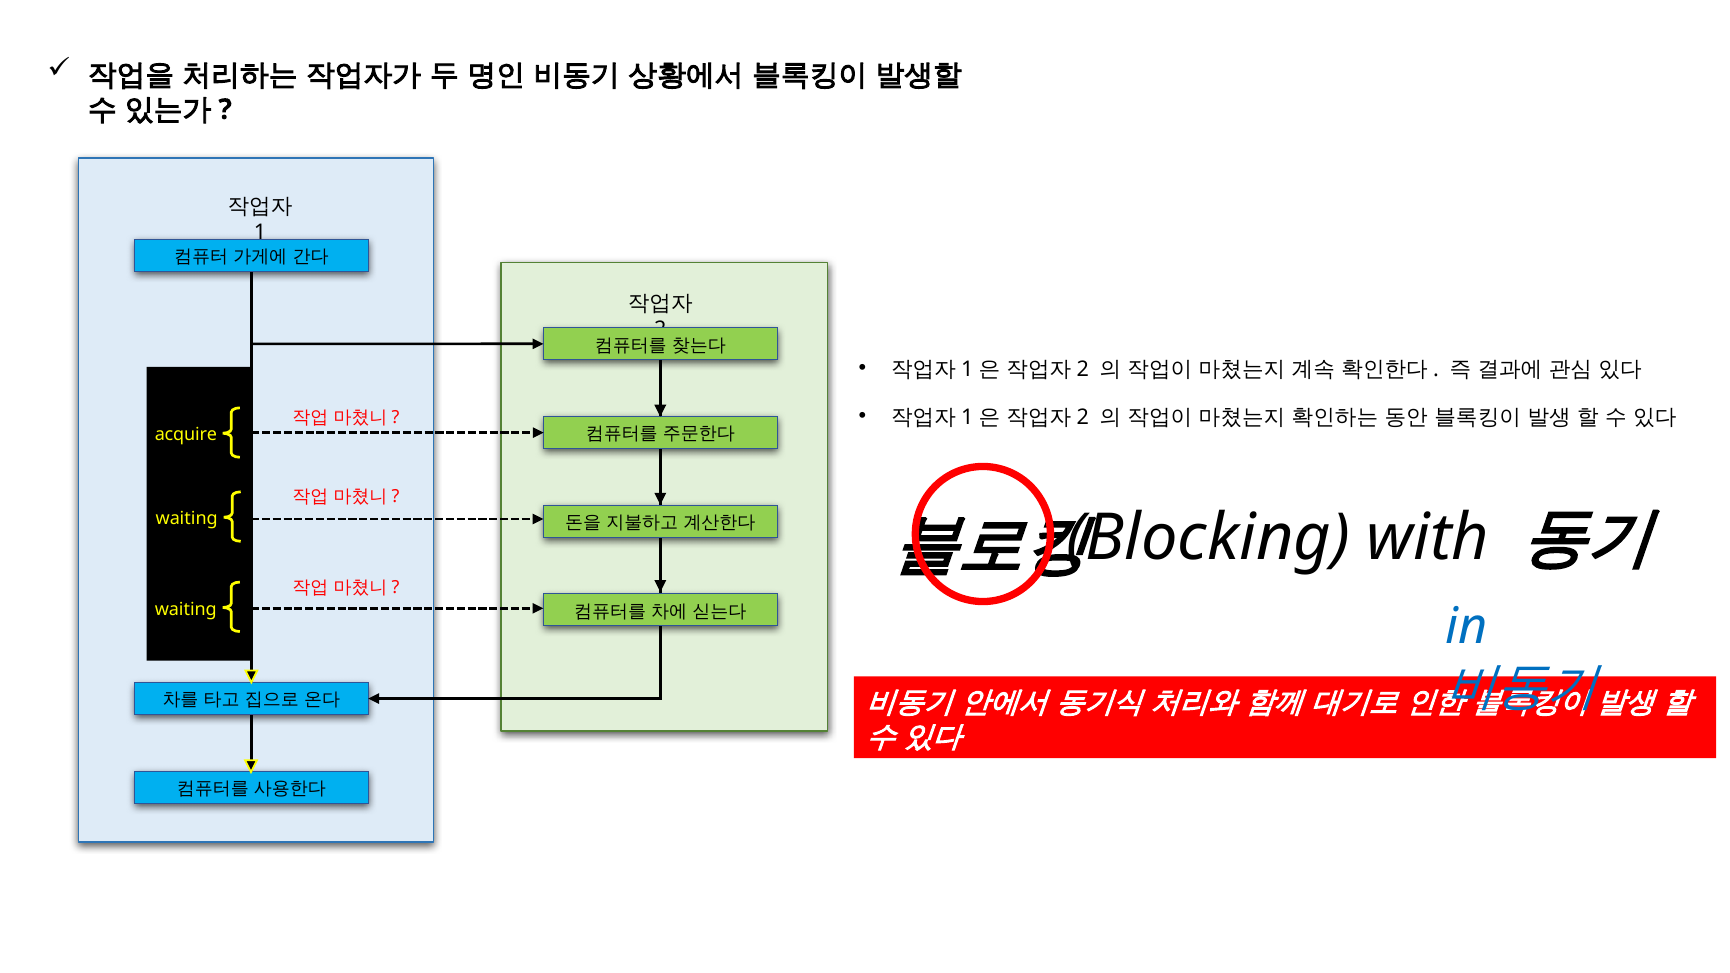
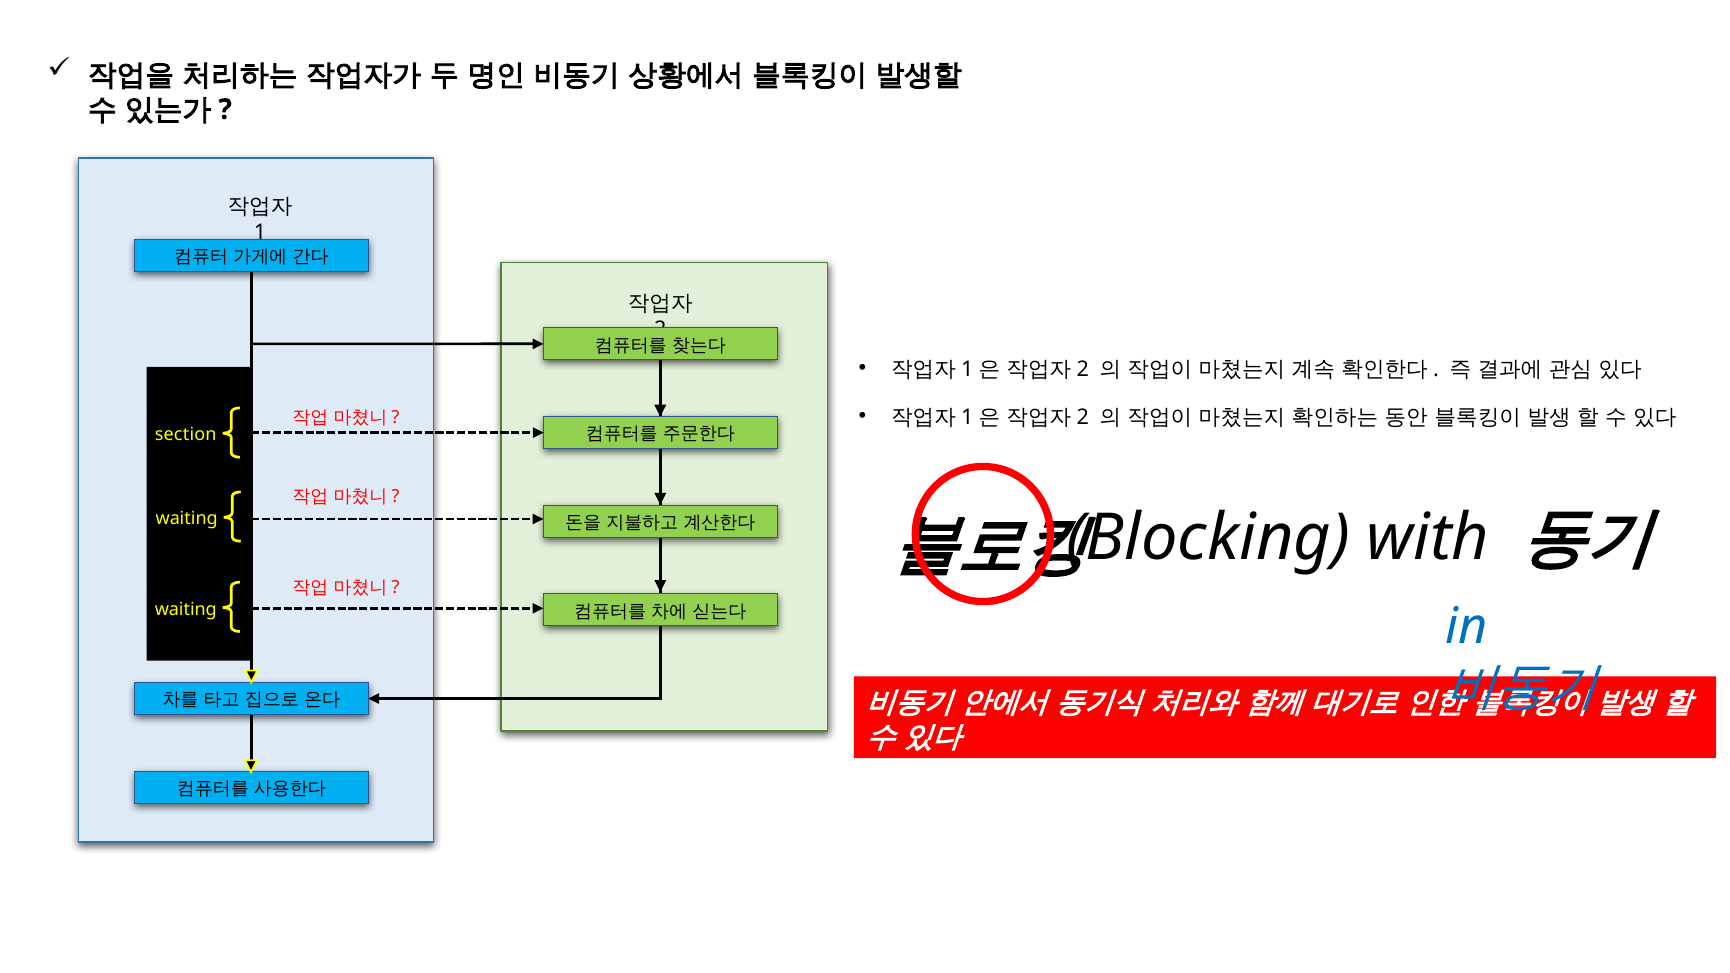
acquire: acquire -> section (186, 435)
